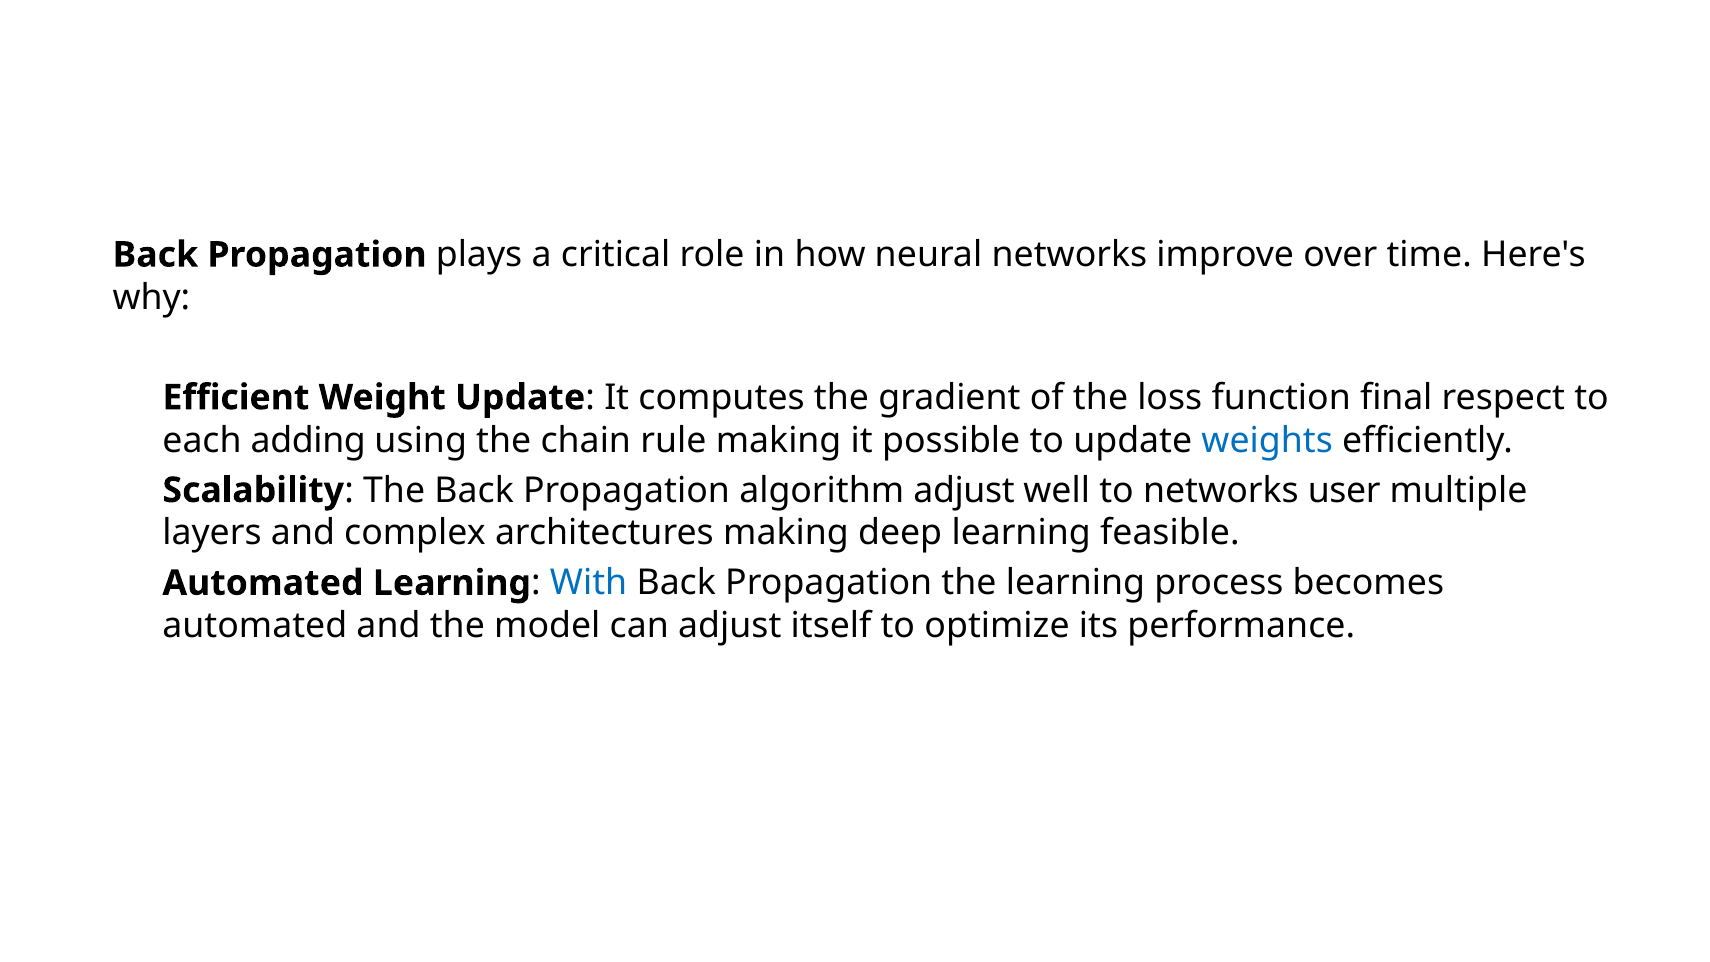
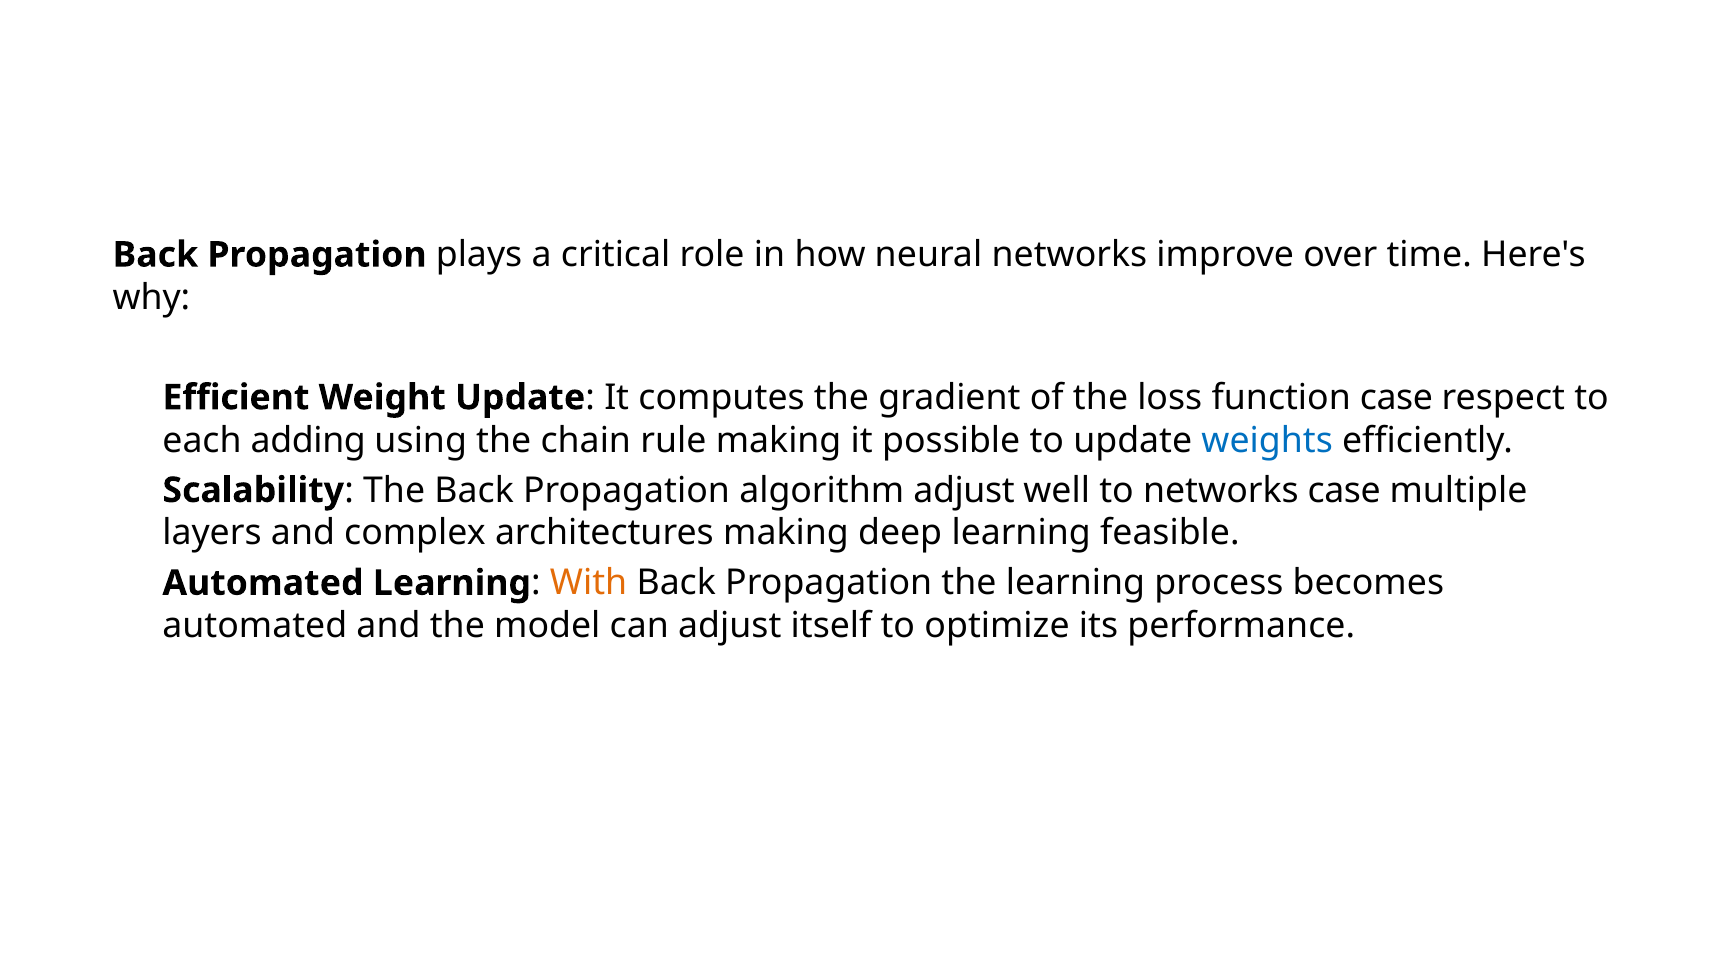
function final: final -> case (1396, 397)
networks user: user -> case (1344, 490)
With colour: blue -> orange (589, 583)
